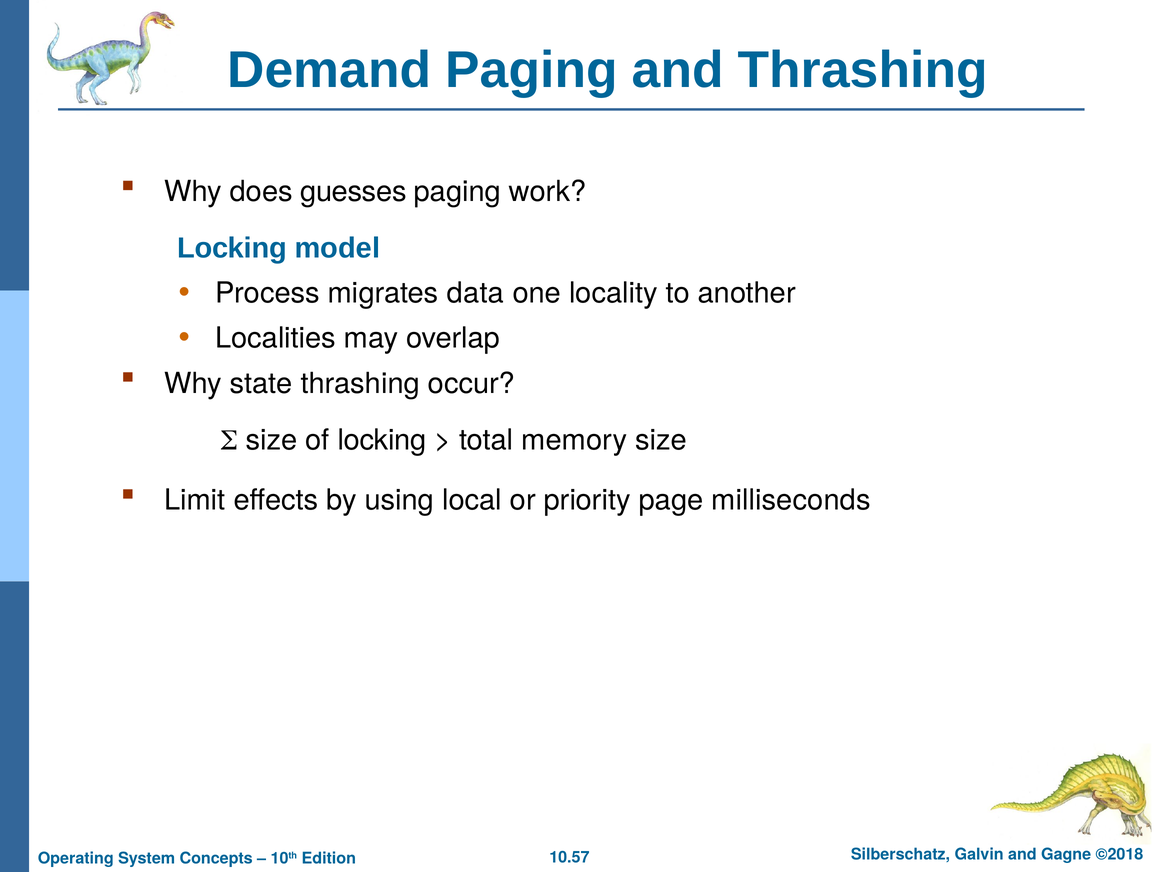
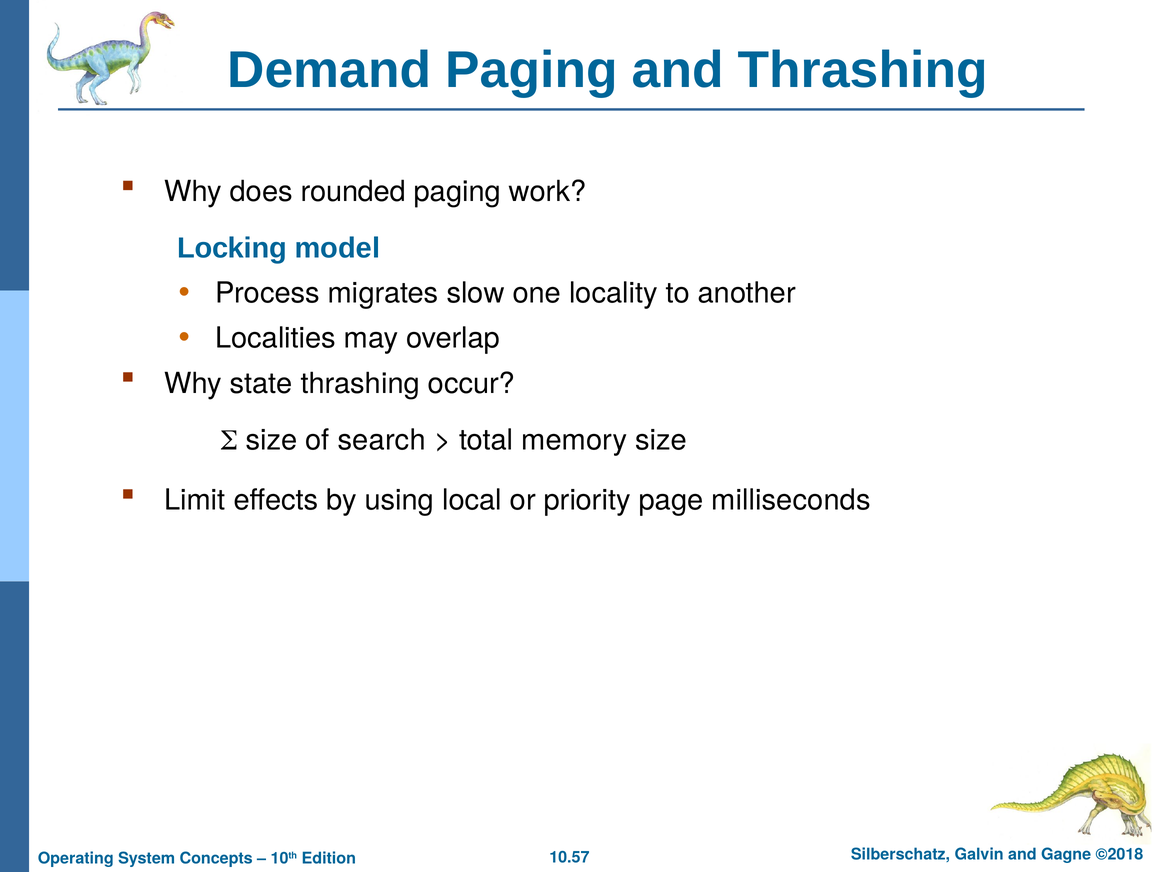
guesses: guesses -> rounded (353, 192)
data: data -> slow (476, 293)
of locking: locking -> search (382, 440)
